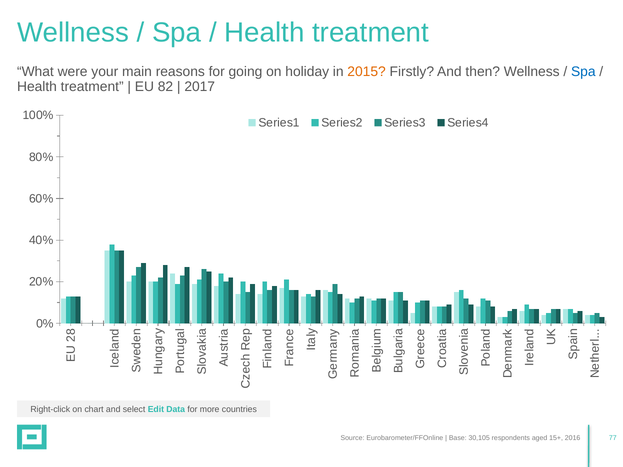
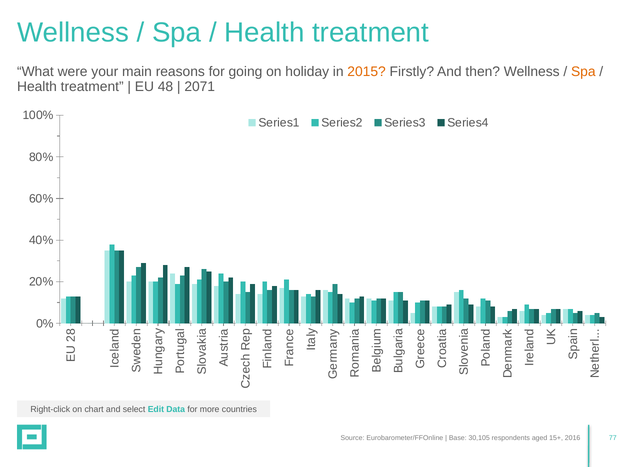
Spa colour: blue -> orange (583, 72)
82: 82 -> 48 (165, 87)
2017: 2017 -> 2071 (200, 87)
